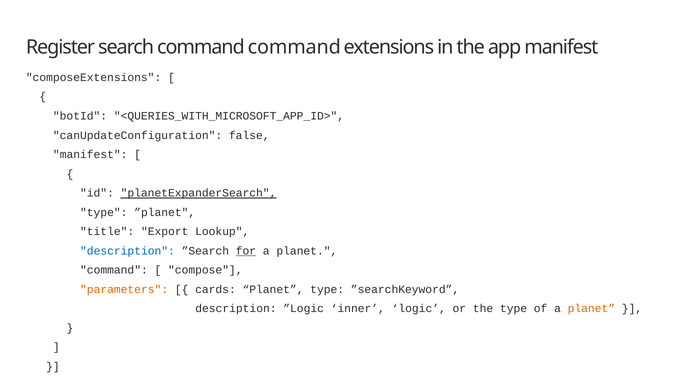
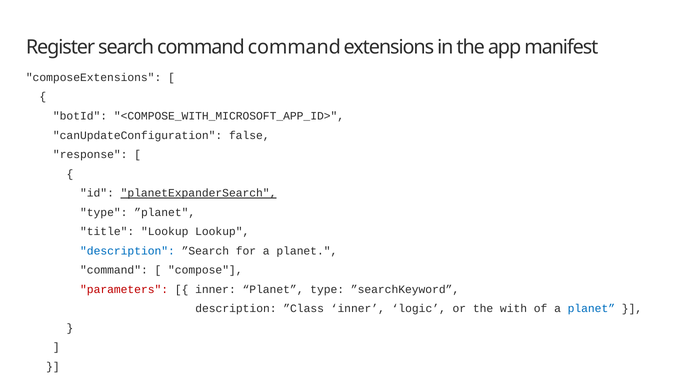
<QUERIES_WITH_MICROSOFT_APP_ID>: <QUERIES_WITH_MICROSOFT_APP_ID> -> <COMPOSE_WITH_MICROSOFT_APP_ID> (229, 116)
manifest: manifest -> response (90, 154)
title Export: Export -> Lookup (165, 231)
for underline: present -> none (246, 251)
parameters colour: orange -> red (124, 289)
cards: cards -> inner (215, 289)
”Logic: ”Logic -> ”Class (304, 309)
the type: type -> with (514, 309)
planet colour: orange -> blue (591, 309)
